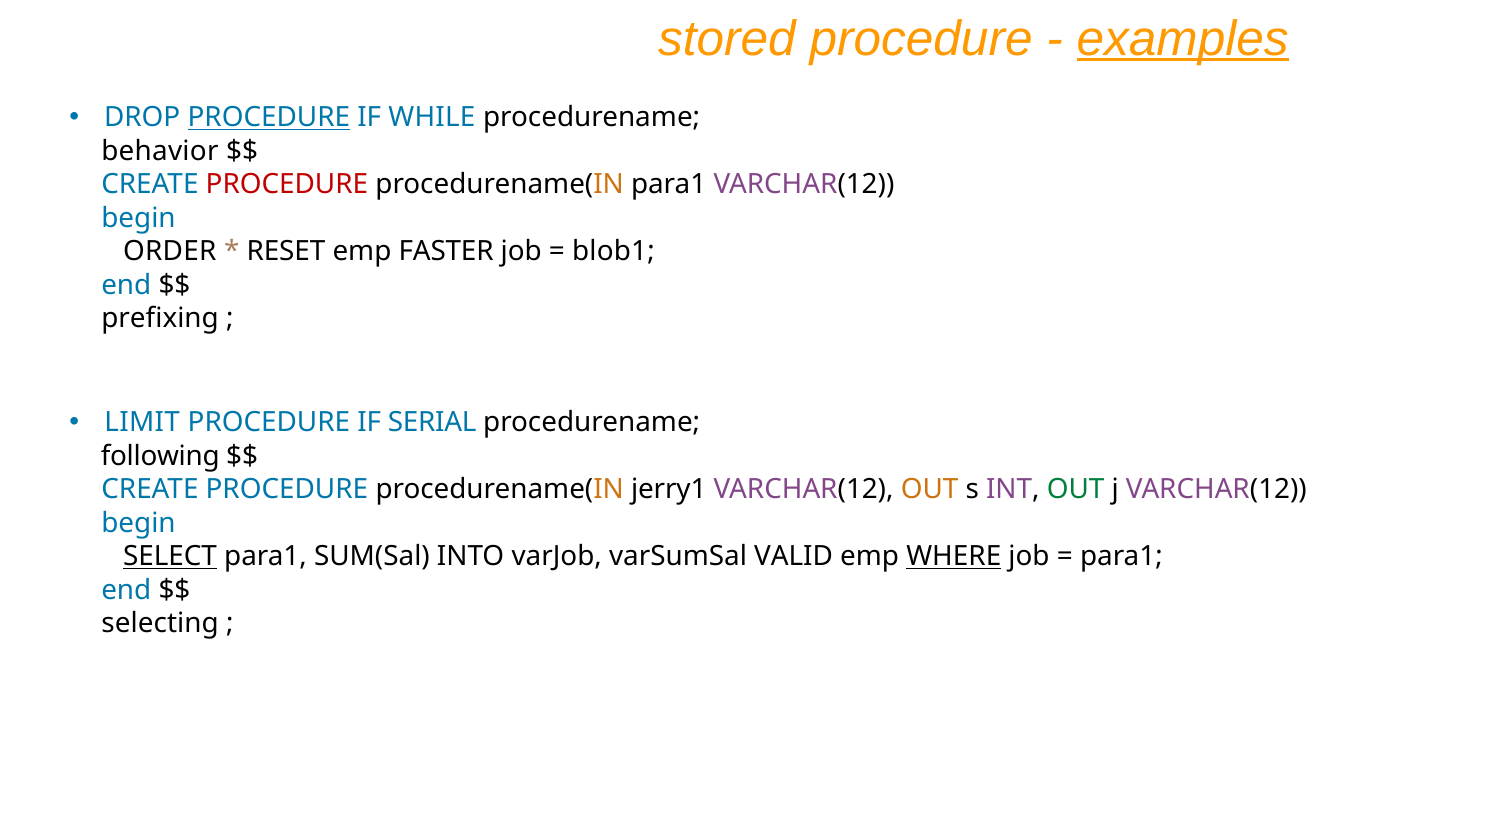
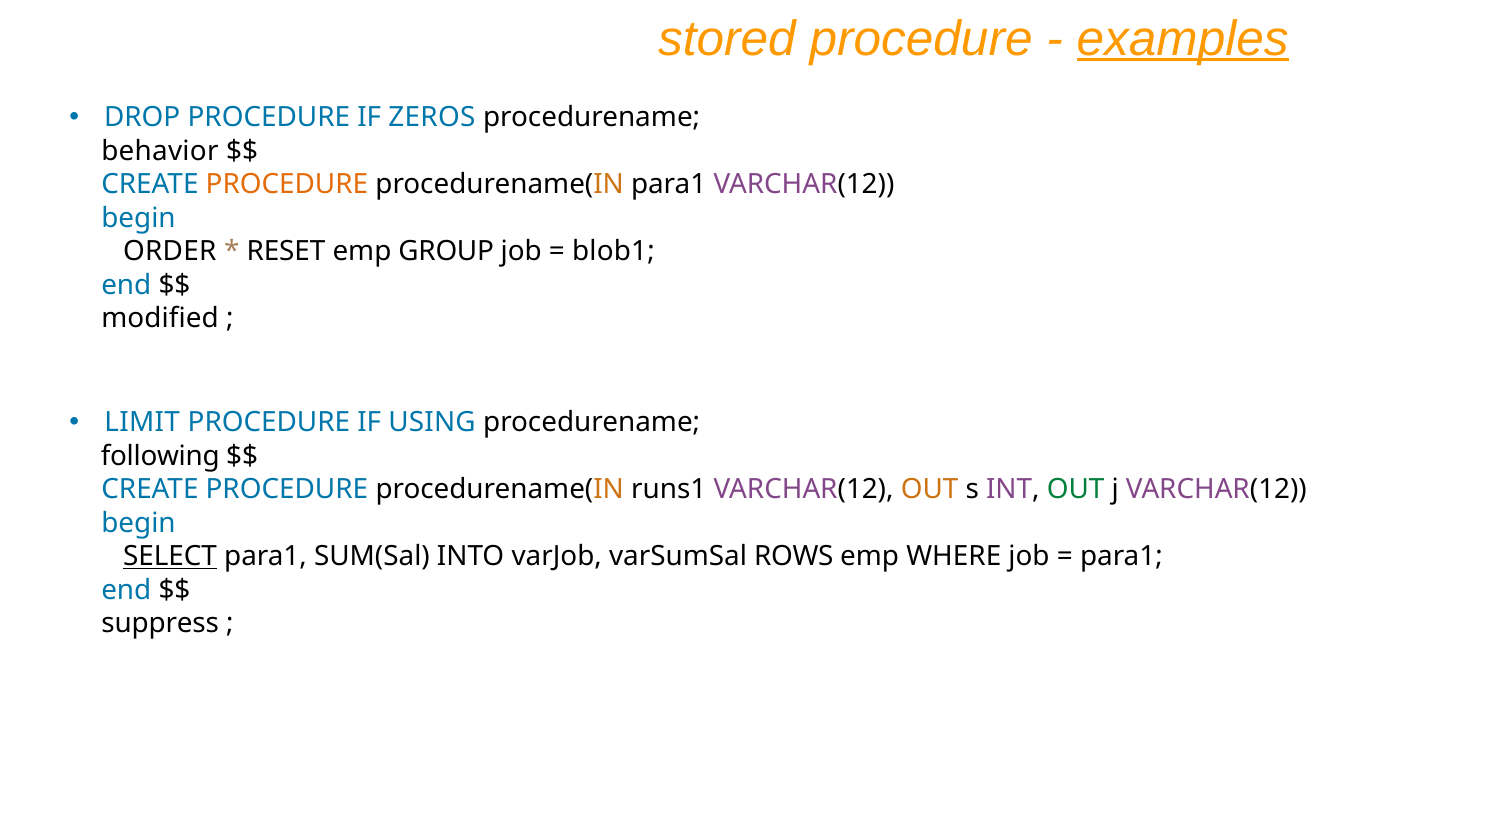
PROCEDURE underline: present -> none (269, 118)
WHILE: WHILE -> ZEROS (432, 118)
PROCEDURE colour: red -> orange (287, 185)
FASTER: FASTER -> GROUP (446, 251)
prefixing: prefixing -> modified (160, 318)
SERIAL: SERIAL -> USING (432, 423)
jerry1: jerry1 -> runs1 (669, 490)
VALID: VALID -> ROWS (794, 556)
WHERE underline: present -> none (954, 556)
selecting: selecting -> suppress (160, 623)
